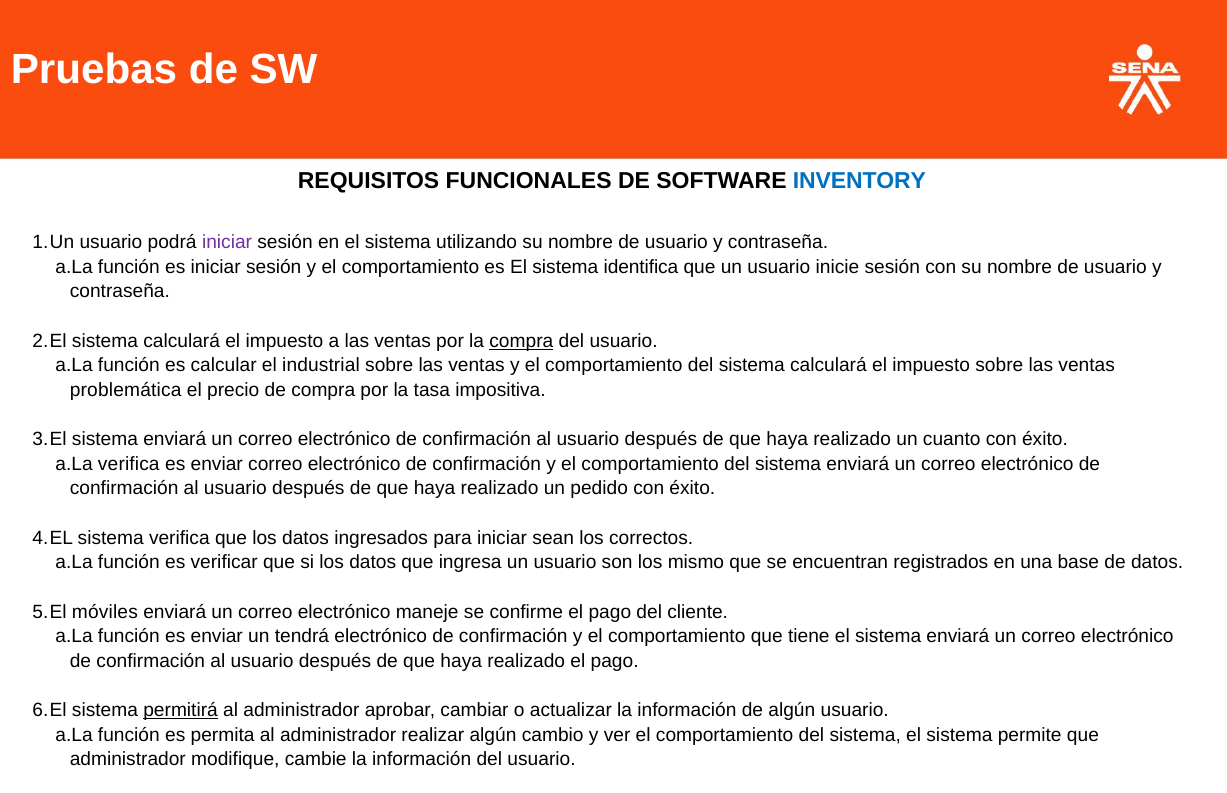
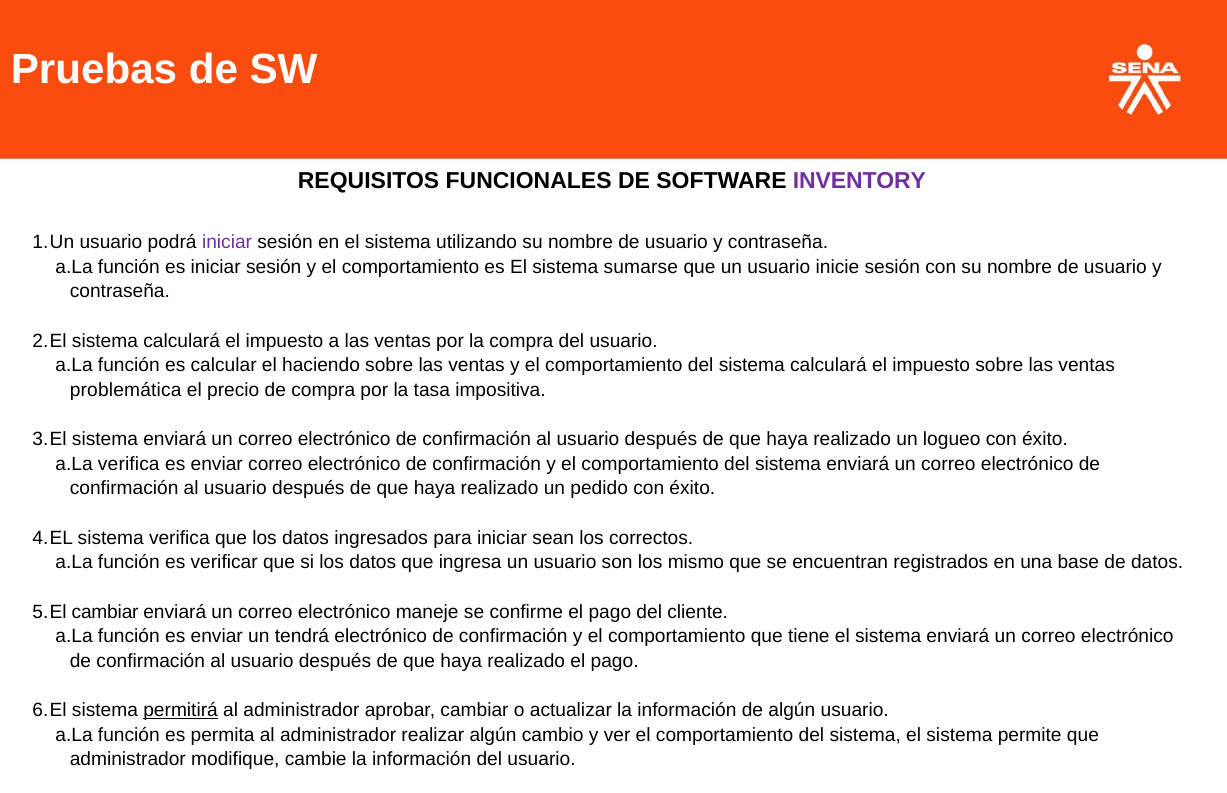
INVENTORY colour: blue -> purple (859, 181)
identifica: identifica -> sumarse (641, 267)
compra underline: present -> none (521, 341)
industrial: industrial -> haciendo (321, 365)
cuanto: cuanto -> logueo (952, 439)
móviles: móviles -> cambiar (105, 611)
